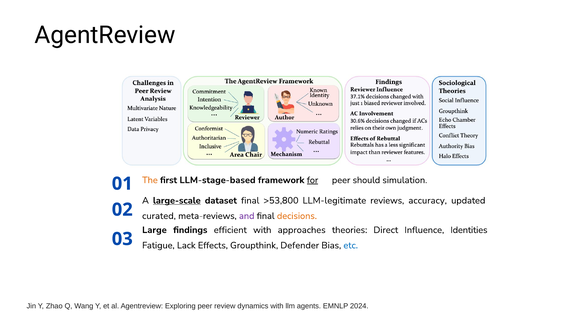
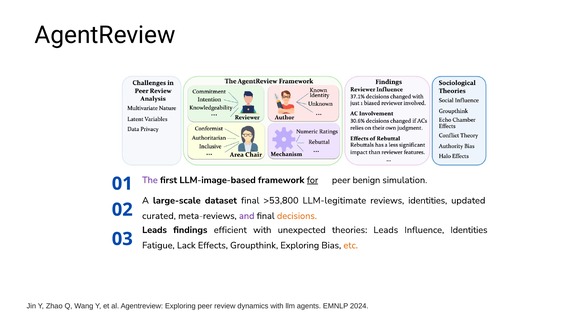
The colour: orange -> purple (150, 180)
LLM-stage-based: LLM-stage-based -> LLM-image-based (218, 180)
should: should -> benign (366, 180)
large-scale underline: present -> none (177, 201)
reviews accuracy: accuracy -> identities (428, 201)
Large: Large -> Leads (155, 230)
approaches: approaches -> unexpected (302, 230)
theories Direct: Direct -> Leads (386, 230)
Groupthink Defender: Defender -> Exploring (300, 245)
etc colour: blue -> orange (351, 245)
